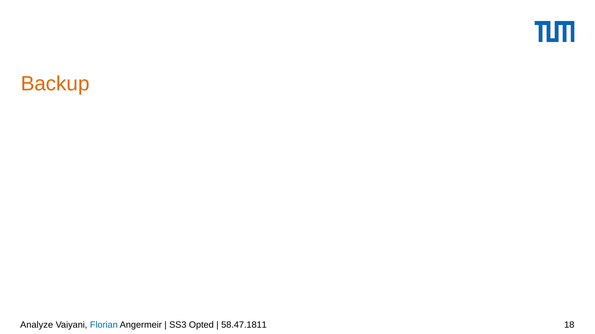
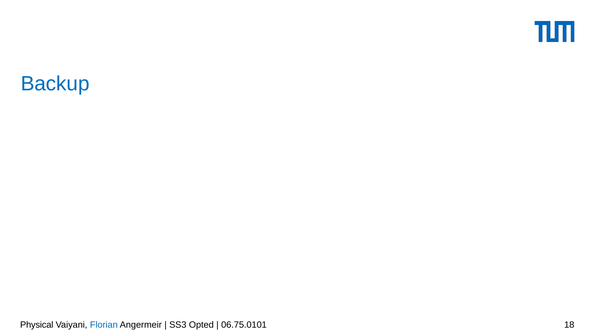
Backup colour: orange -> blue (55, 84)
Analyze: Analyze -> Physical (37, 325)
58.47.1811: 58.47.1811 -> 06.75.0101 (244, 325)
